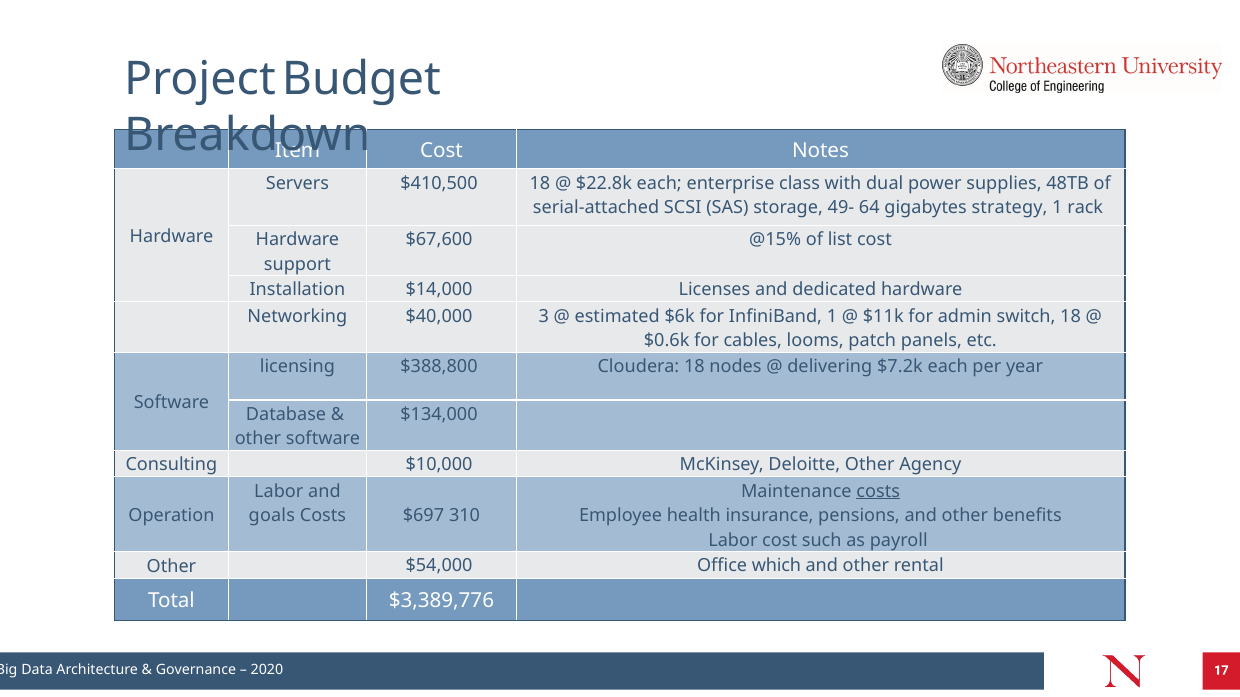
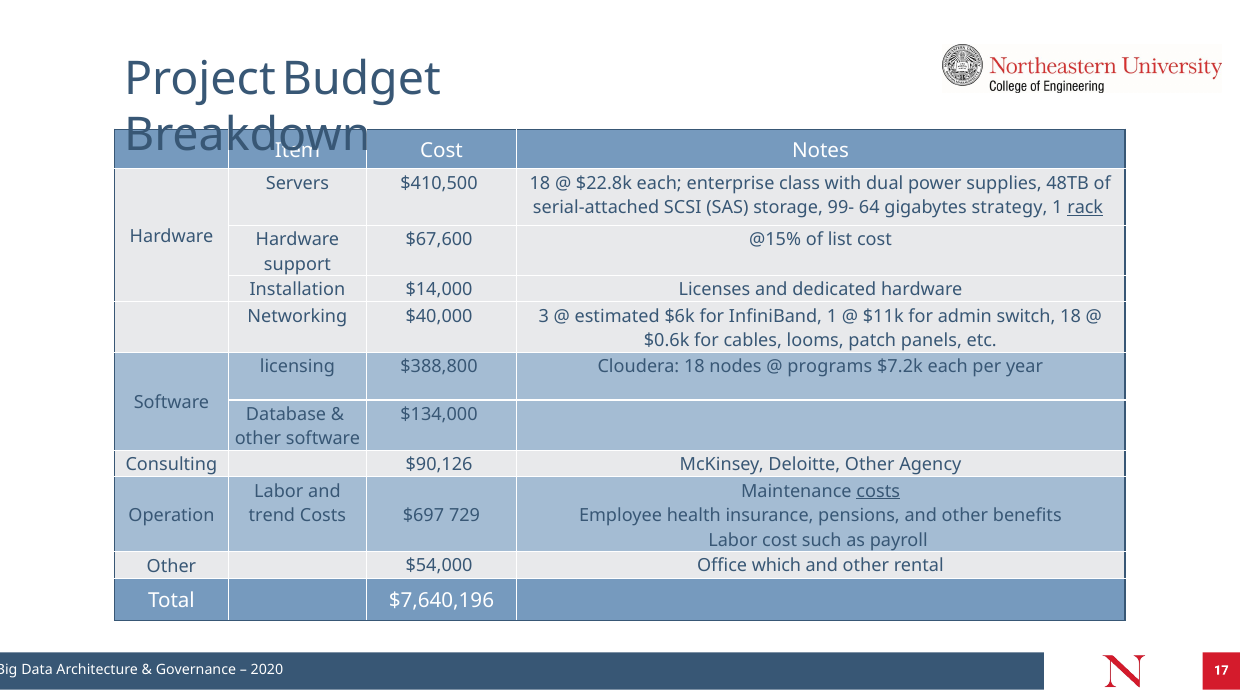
49-: 49- -> 99- (841, 208)
rack underline: none -> present (1085, 208)
delivering: delivering -> programs (830, 367)
$10,000: $10,000 -> $90,126 (439, 465)
goals: goals -> trend (272, 516)
310: 310 -> 729 (465, 516)
$3,389,776: $3,389,776 -> $7,640,196 (441, 601)
